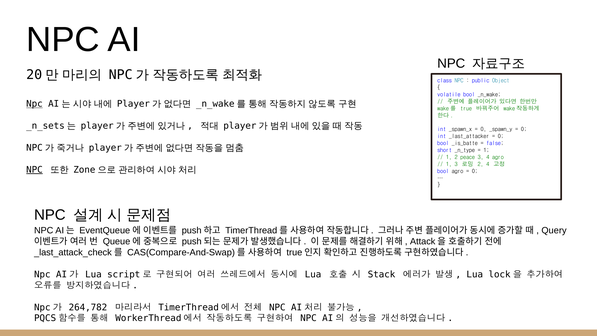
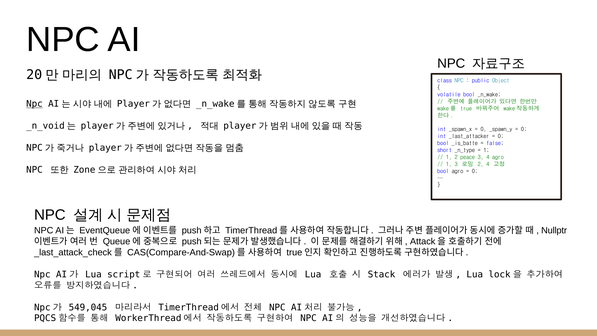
_n_sets: _n_sets -> _n_void (45, 126)
NPC underline: present -> none (34, 170)
Query: Query -> Nullptr (554, 231)
264,782: 264,782 -> 549,045 (88, 307)
